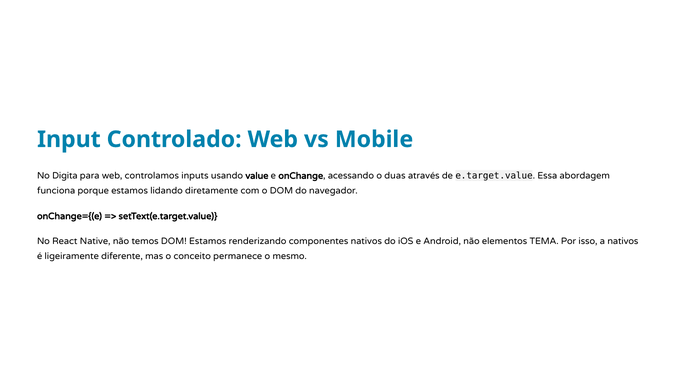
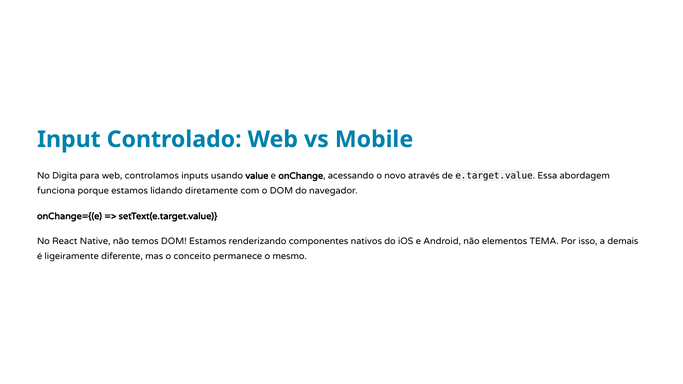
duas: duas -> novo (395, 176)
a nativos: nativos -> demais (623, 241)
